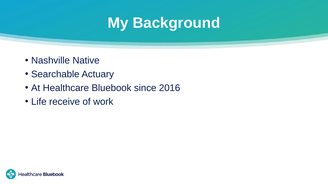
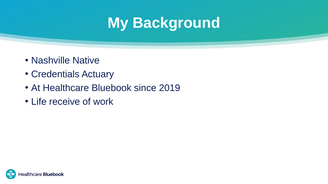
Searchable: Searchable -> Credentials (55, 74)
2016: 2016 -> 2019 (170, 88)
